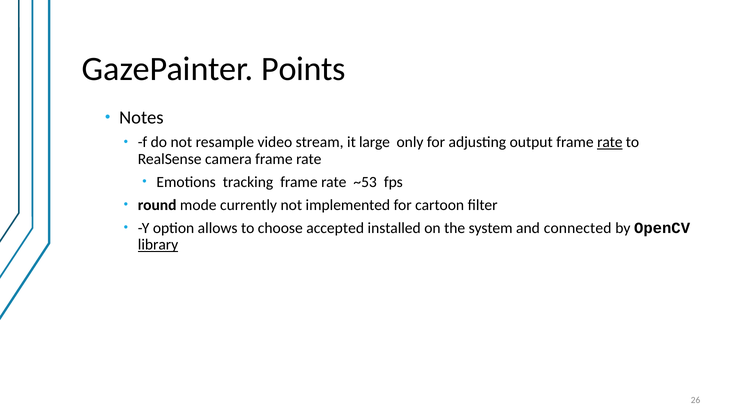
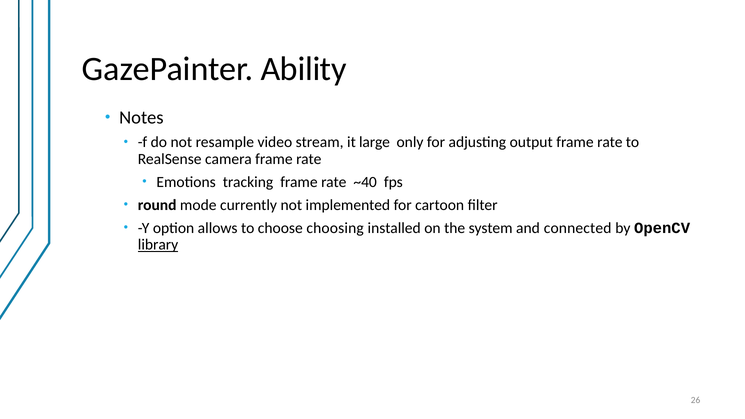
Points: Points -> Ability (304, 69)
rate underline: present -> none (610, 142)
~53: ~53 -> ~40 (365, 182)
accepted: accepted -> choosing (335, 228)
